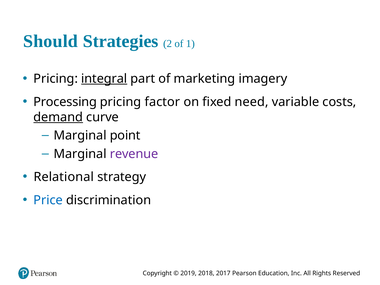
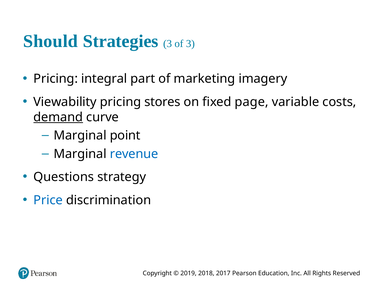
Strategies 2: 2 -> 3 (168, 44)
of 1: 1 -> 3 (190, 44)
integral underline: present -> none (104, 79)
Processing: Processing -> Viewability (65, 102)
factor: factor -> stores (162, 102)
need: need -> page (252, 102)
revenue colour: purple -> blue (134, 154)
Relational: Relational -> Questions (64, 177)
